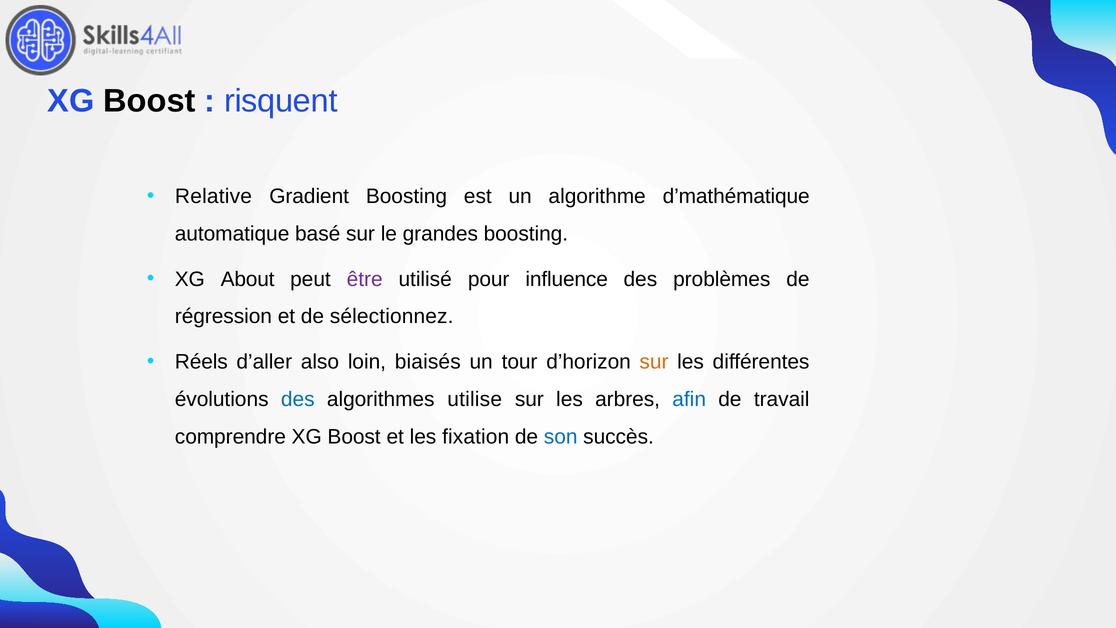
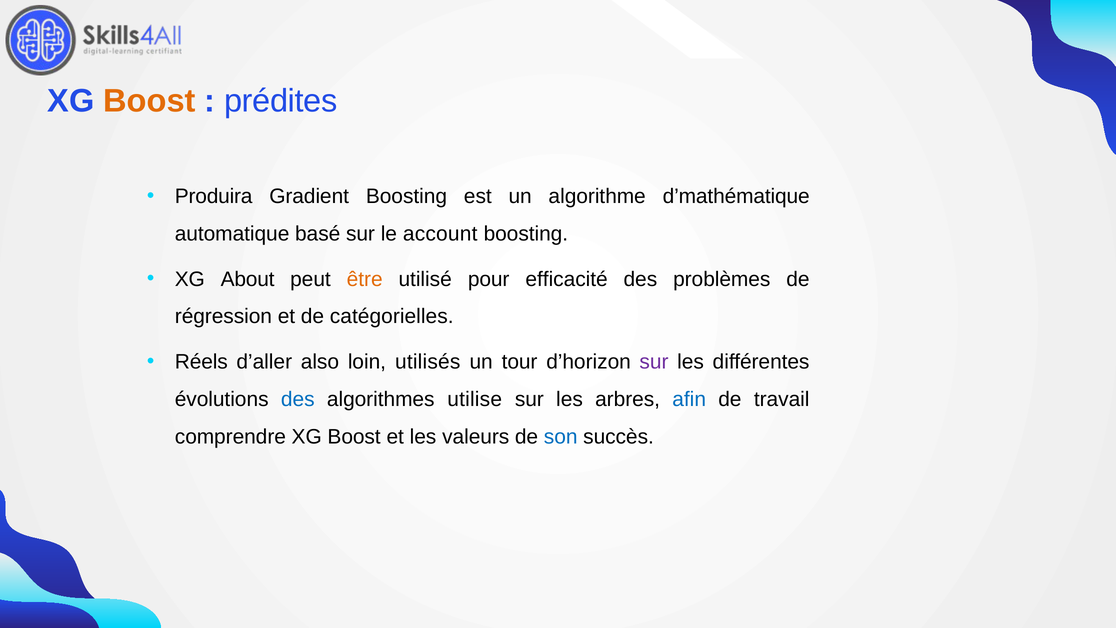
Boost colour: black -> orange (149, 101)
risquent: risquent -> prédites (281, 101)
Relative: Relative -> Produira (214, 196)
grandes: grandes -> account (440, 234)
être colour: purple -> orange (365, 279)
influence: influence -> efficacité (567, 279)
sélectionnez: sélectionnez -> catégorielles (392, 316)
biaisés: biaisés -> utilisés (428, 362)
sur colour: orange -> purple (654, 362)
fixation: fixation -> valeurs (476, 437)
